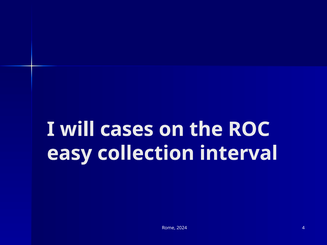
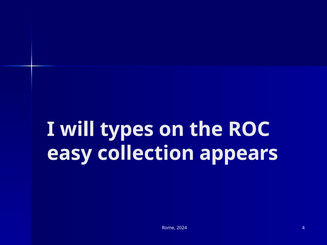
cases: cases -> types (127, 129)
interval: interval -> appears (239, 153)
